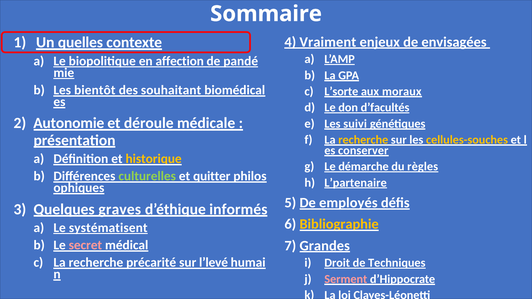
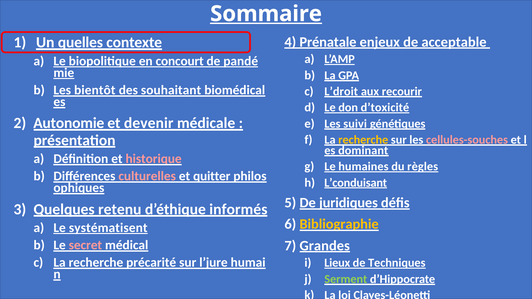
Sommaire underline: none -> present (266, 14)
Vraiment: Vraiment -> Prénatale (328, 42)
envisagées: envisagées -> acceptable (454, 42)
affection: affection -> concourt (180, 61)
L’sorte: L’sorte -> L’droit (341, 92)
moraux: moraux -> recourir (402, 92)
d’facultés: d’facultés -> d’toxicité (385, 108)
déroule: déroule -> devenir (149, 123)
cellules-souches colour: yellow -> pink (467, 140)
conserver: conserver -> dominant (363, 151)
historique colour: yellow -> pink (154, 159)
démarche: démarche -> humaines (363, 167)
culturelles colour: light green -> pink (147, 176)
L’partenaire: L’partenaire -> L’conduisant (356, 183)
employés: employés -> juridiques (348, 203)
graves: graves -> retenu (120, 209)
l’levé: l’levé -> l’jure (213, 263)
Droit: Droit -> Lieux (337, 263)
Serment colour: pink -> light green (346, 279)
